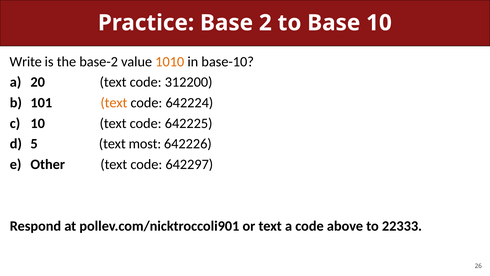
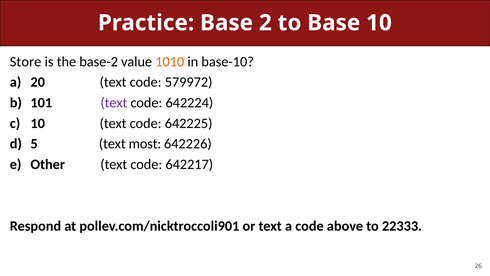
Write: Write -> Store (26, 62)
312200: 312200 -> 579972 (189, 82)
text colour: orange -> purple (114, 103)
642297: 642297 -> 642217 (189, 164)
